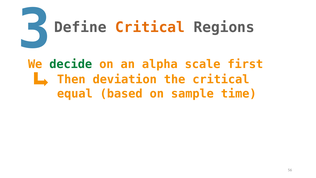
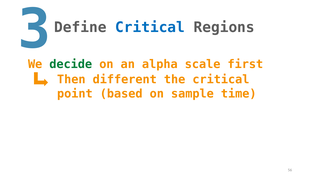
Critical colour: orange -> blue (150, 27)
deviation: deviation -> different (125, 79)
equal: equal -> point (75, 94)
